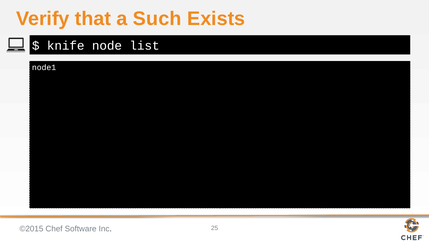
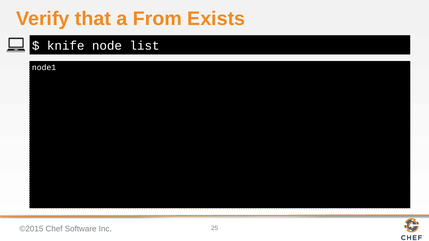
Such: Such -> From (157, 19)
